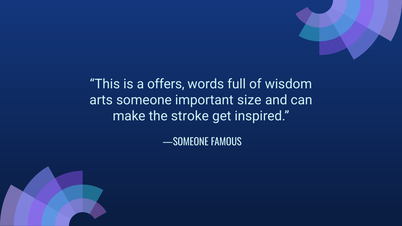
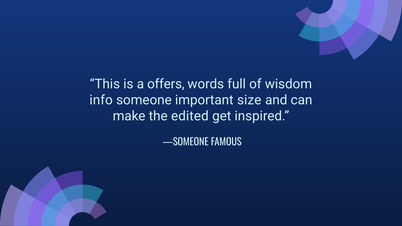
arts: arts -> info (101, 100)
stroke: stroke -> edited (190, 116)
